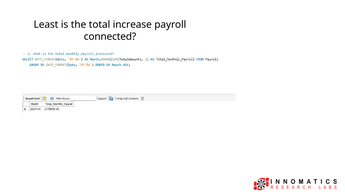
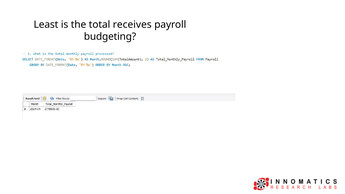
increase: increase -> receives (132, 25)
connected: connected -> budgeting (110, 37)
